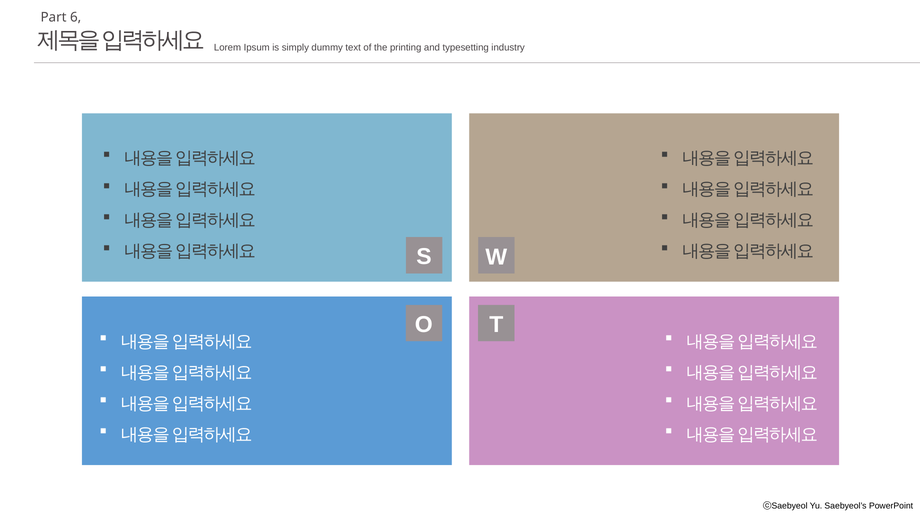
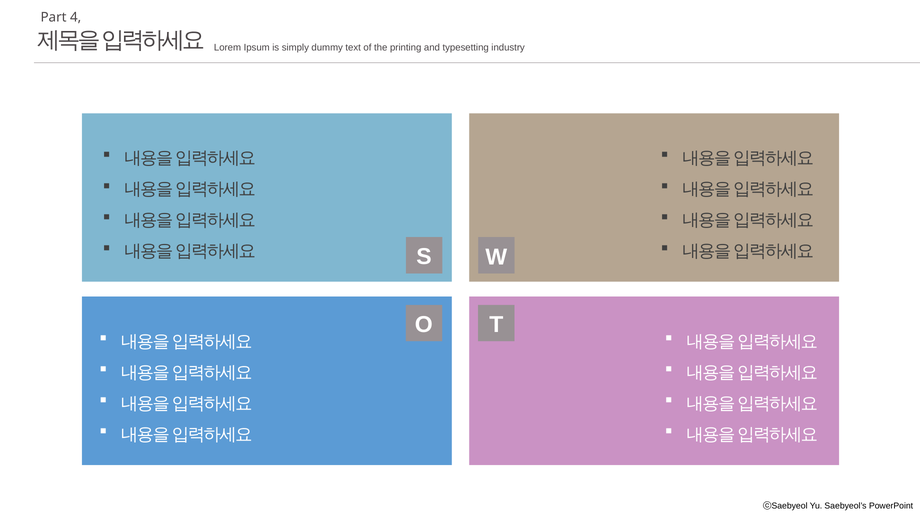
6: 6 -> 4 (76, 17)
